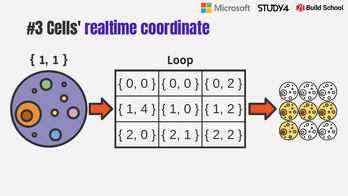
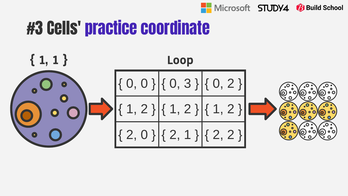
realtime: realtime -> practice (111, 29)
0: 0 -> 3 (188, 83)
4: 4 -> 2 (144, 109)
0: 0 -> 2 (188, 109)
